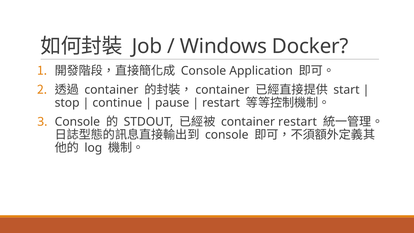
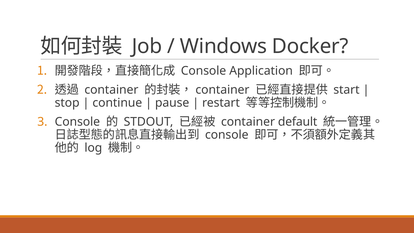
container restart: restart -> default (298, 122)
